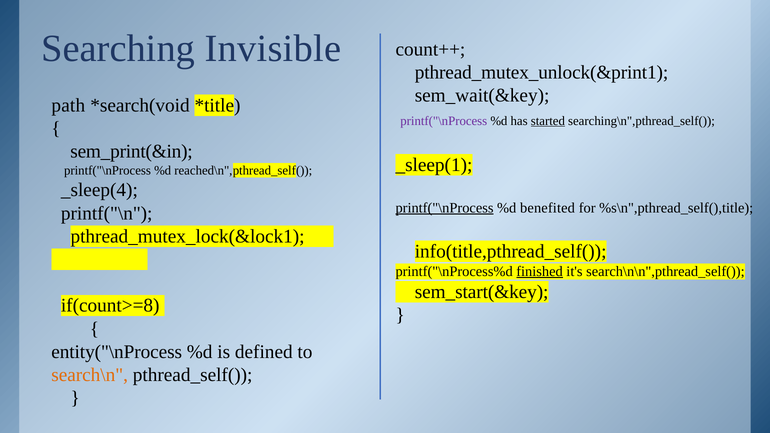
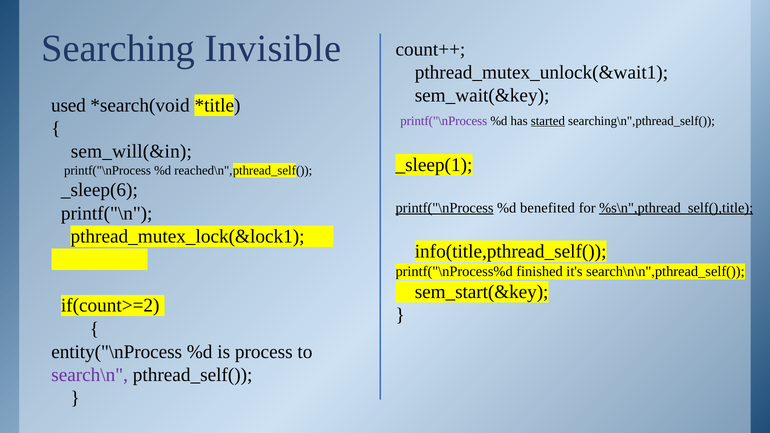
pthread_mutex_unlock(&print1: pthread_mutex_unlock(&print1 -> pthread_mutex_unlock(&wait1 (541, 73)
path: path -> used (68, 105)
sem_print(&in: sem_print(&in -> sem_will(&in (131, 152)
_sleep(4: _sleep(4 -> _sleep(6 (99, 190)
%s\n",pthread_self(),title underline: none -> present (676, 208)
finished underline: present -> none (540, 271)
if(count>=8: if(count>=8 -> if(count>=2 (110, 306)
defined: defined -> process (264, 352)
search\n colour: orange -> purple (90, 375)
